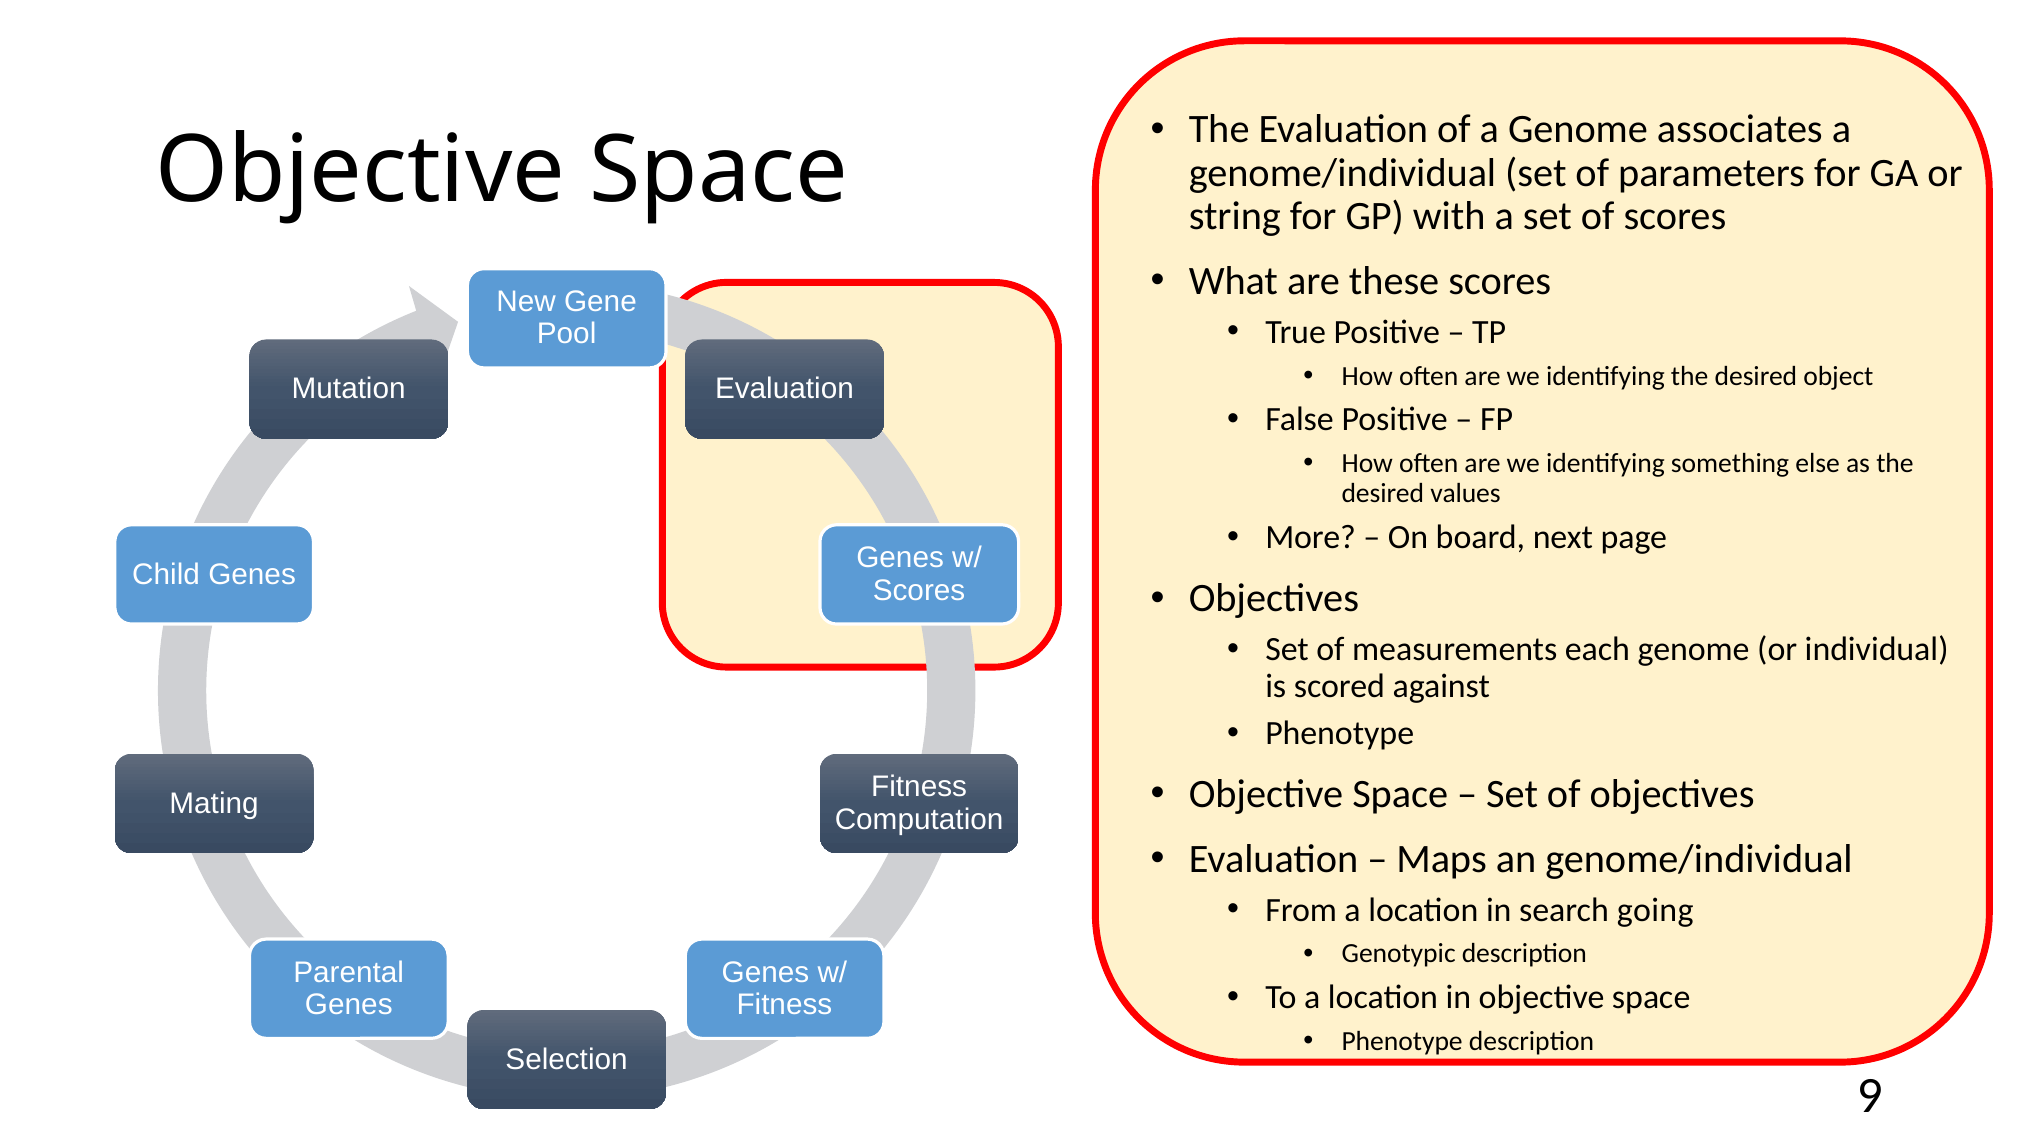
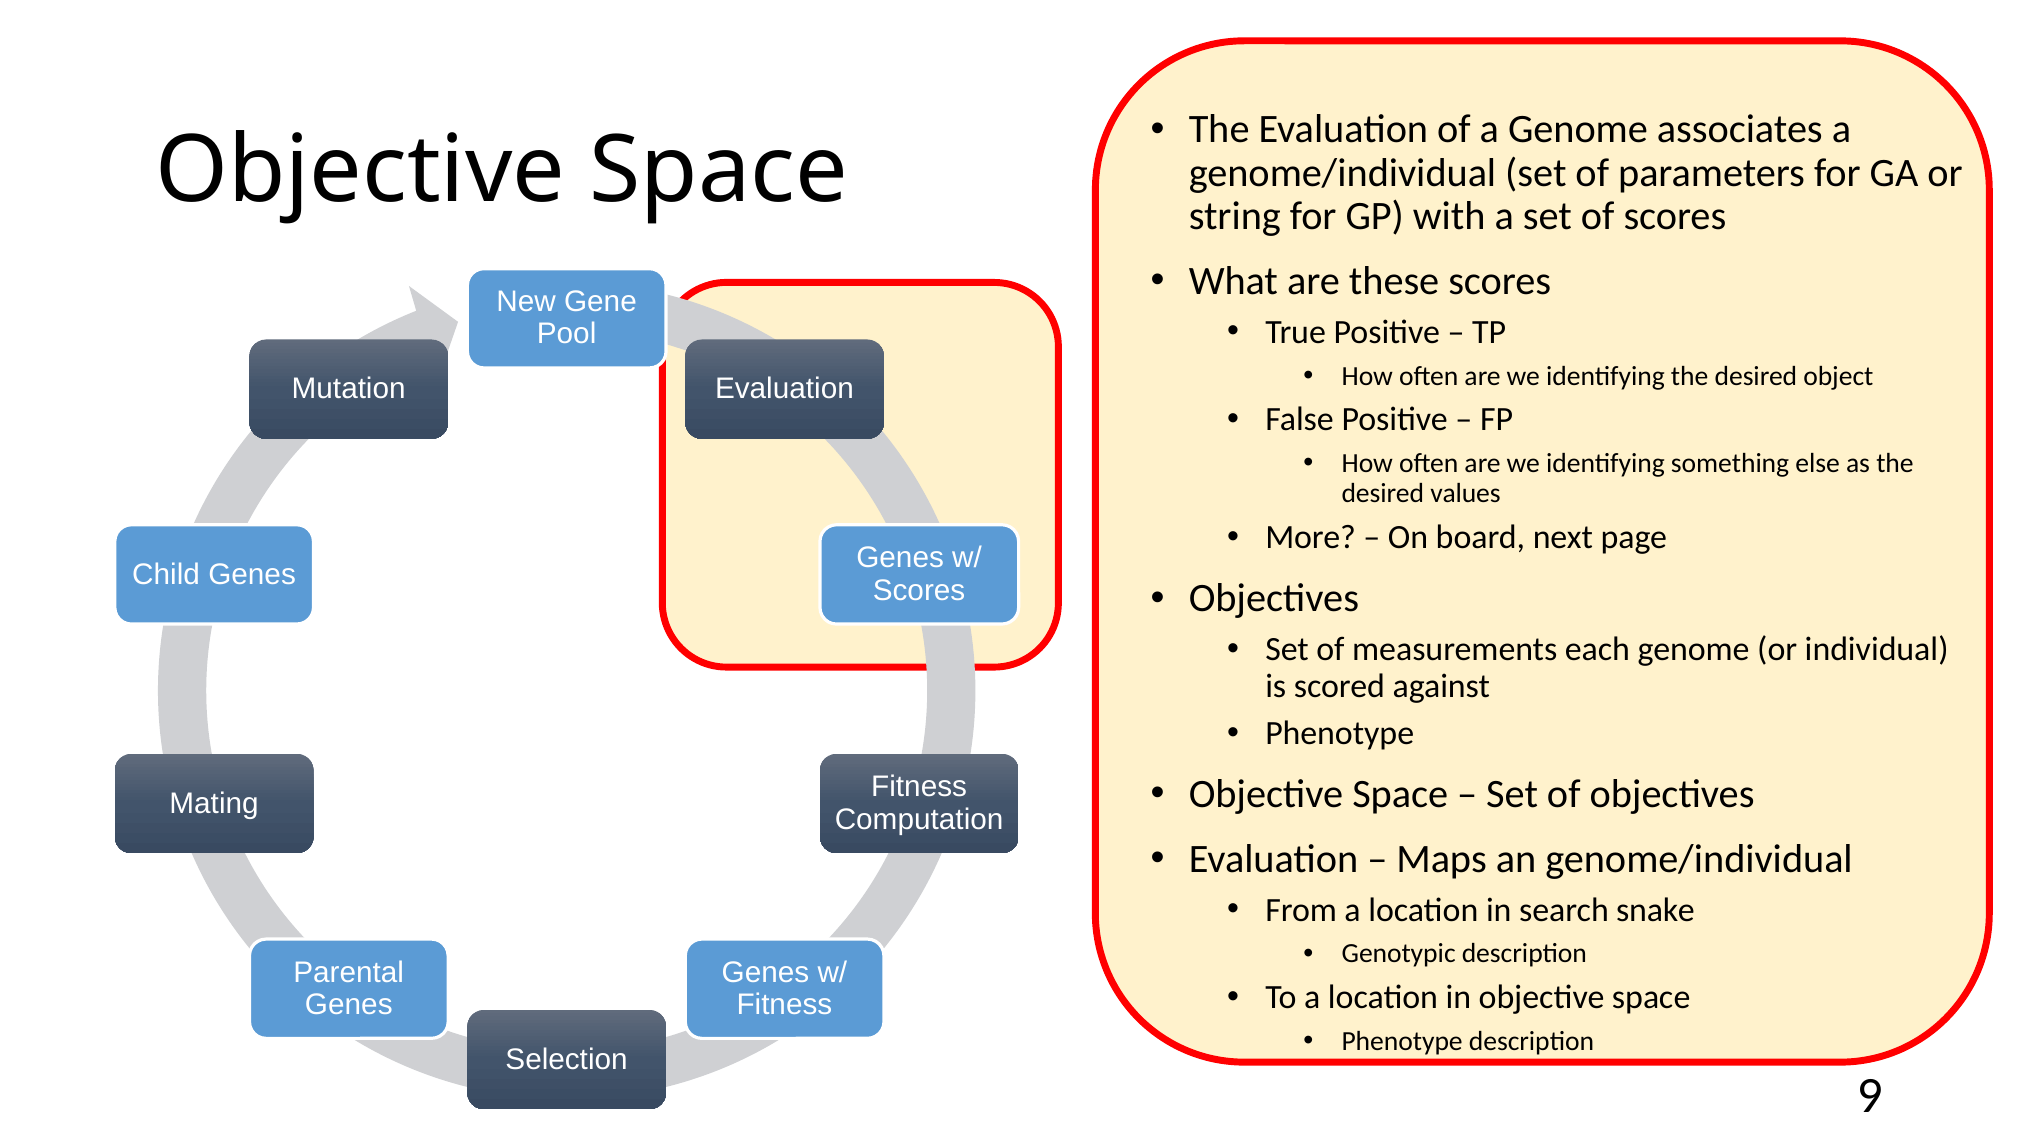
going: going -> snake (1656, 910)
